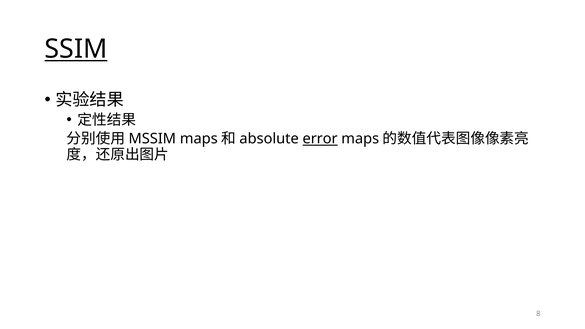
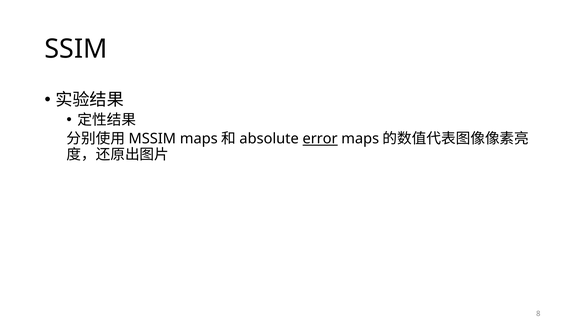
SSIM underline: present -> none (76, 49)
